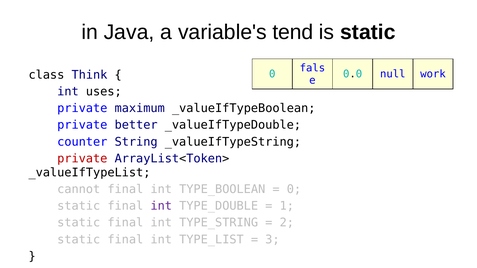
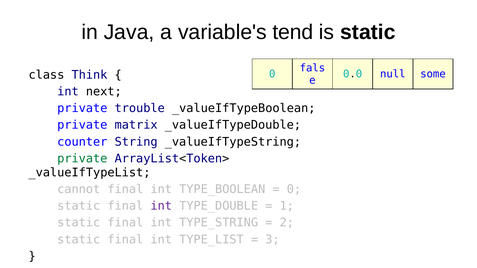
work: work -> some (433, 74)
uses: uses -> next (104, 92)
maximum: maximum -> trouble (140, 109)
better: better -> matrix (136, 125)
private colour: red -> green (82, 159)
